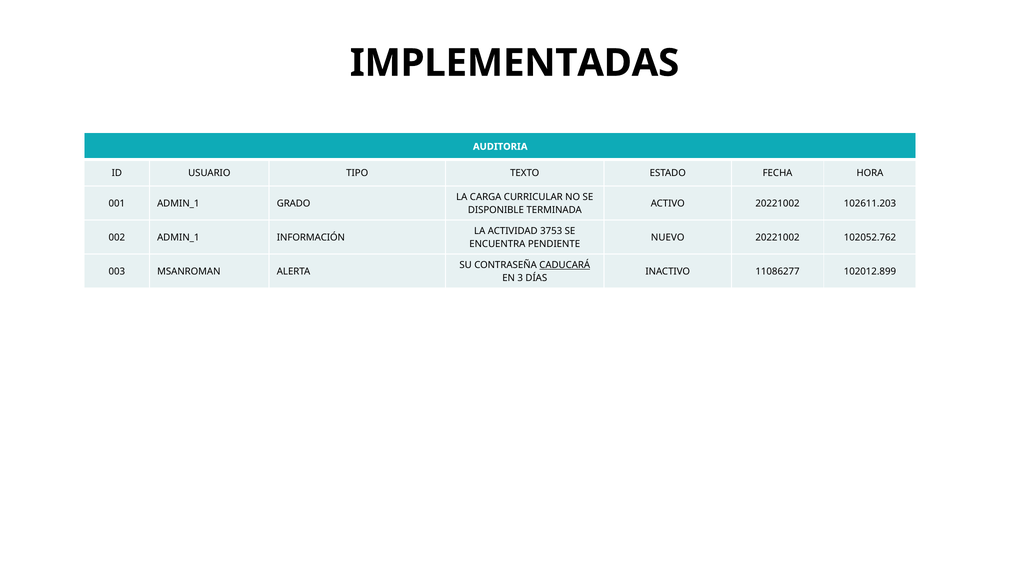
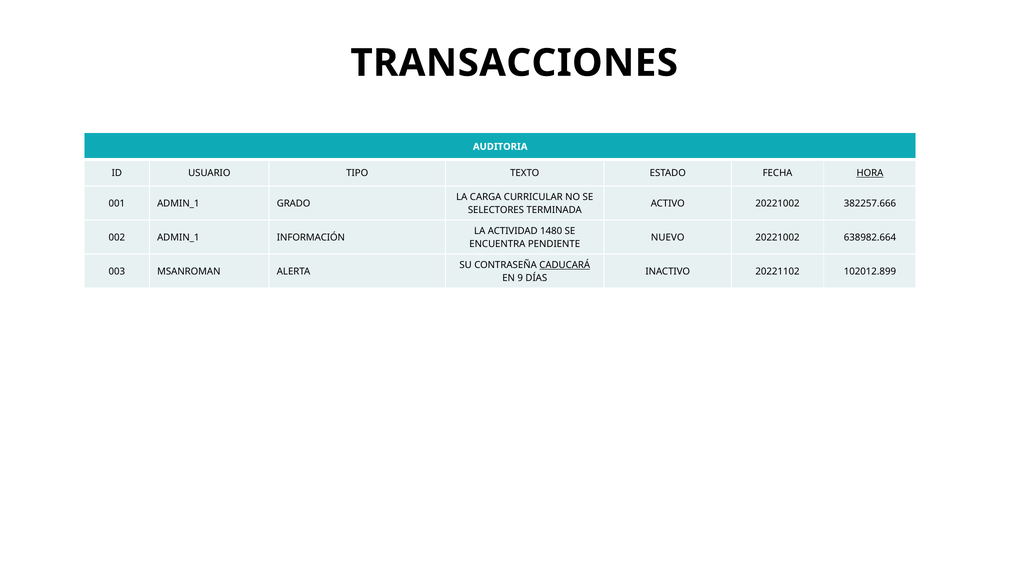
IMPLEMENTADAS: IMPLEMENTADAS -> TRANSACCIONES (514, 63)
HORA underline: none -> present (870, 173)
102611.203: 102611.203 -> 382257.666 (870, 203)
DISPONIBLE: DISPONIBLE -> SELECTORES (496, 210)
3753: 3753 -> 1480 (551, 231)
102052.762: 102052.762 -> 638982.664 (870, 237)
11086277: 11086277 -> 20221102 (778, 271)
3: 3 -> 9 (520, 278)
